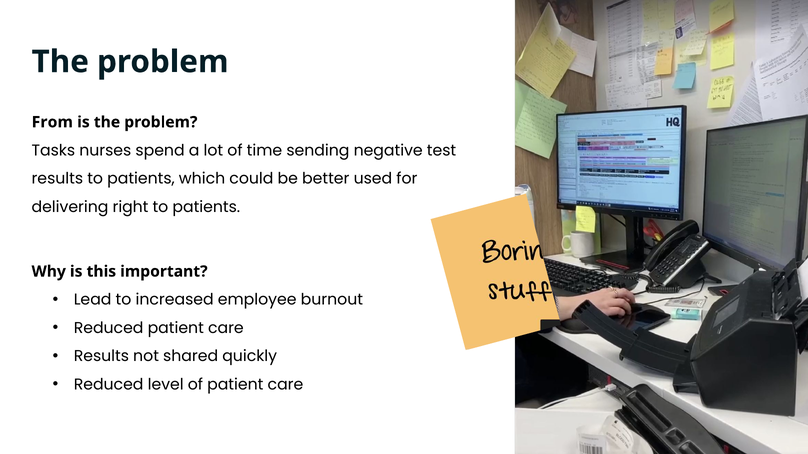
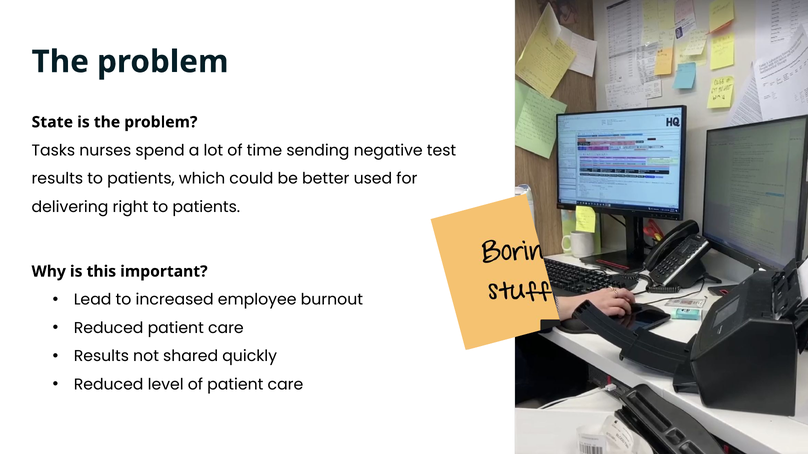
From: From -> State (52, 122)
